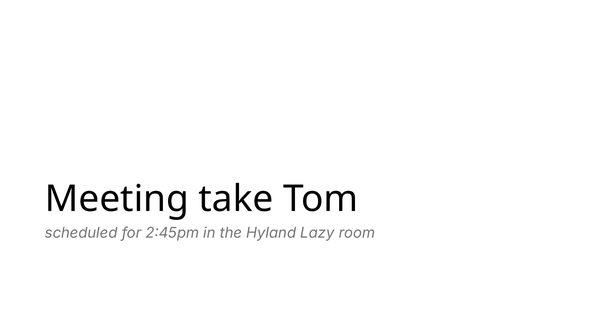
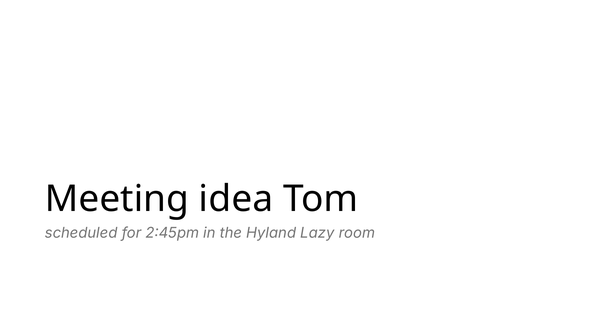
take: take -> idea (236, 199)
